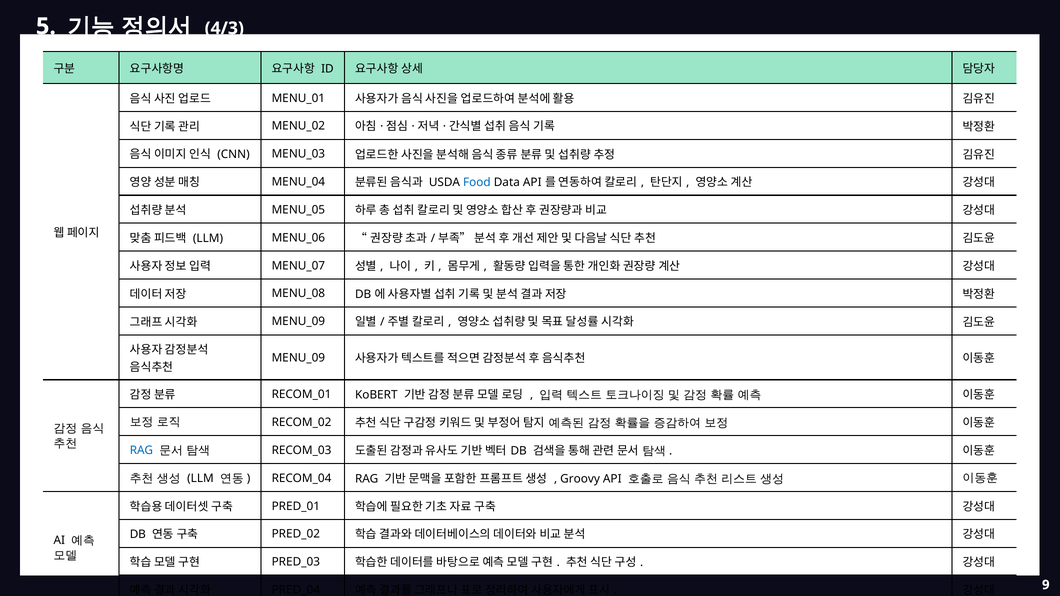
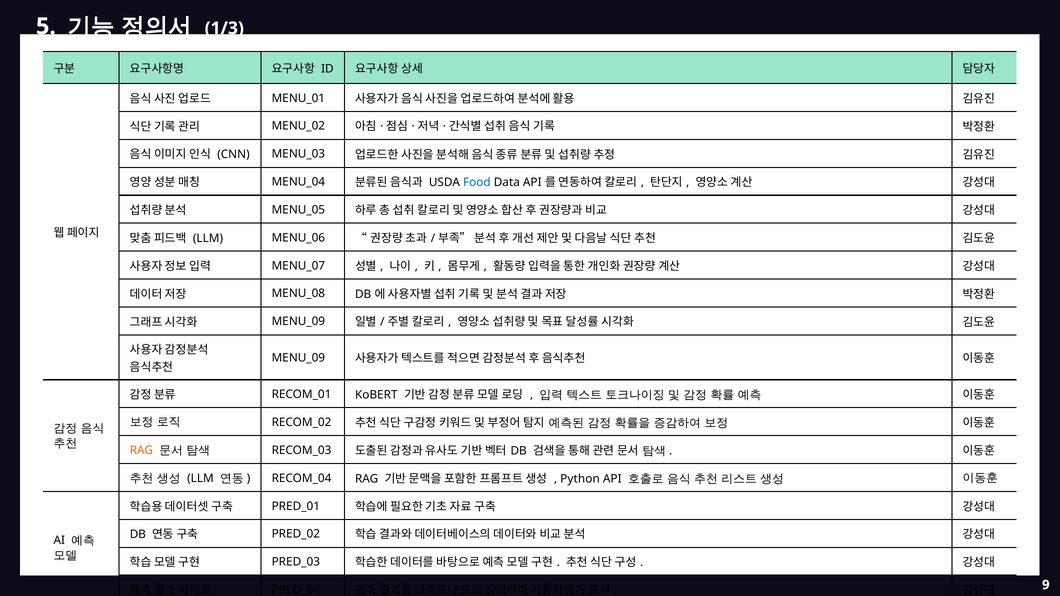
4/3: 4/3 -> 1/3 (224, 28)
RAG colour: blue -> orange (141, 451)
Groovy: Groovy -> Python (580, 479)
